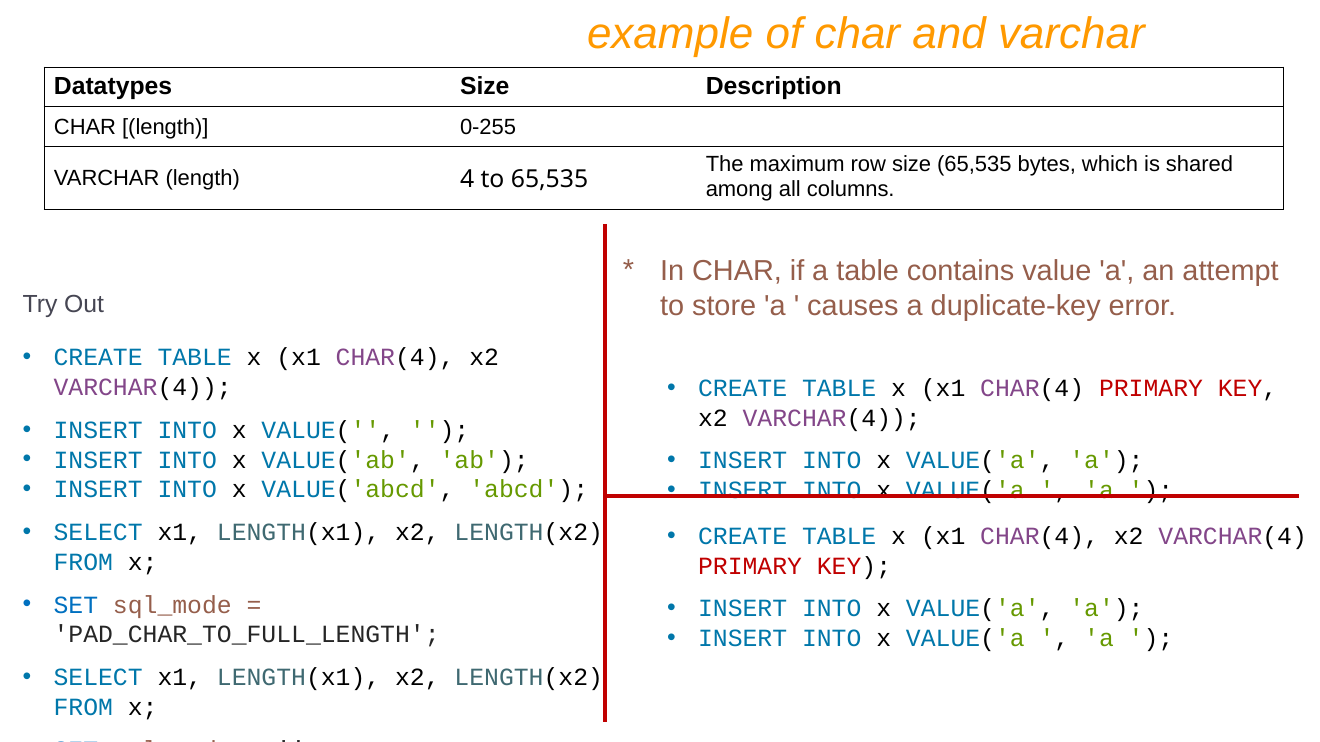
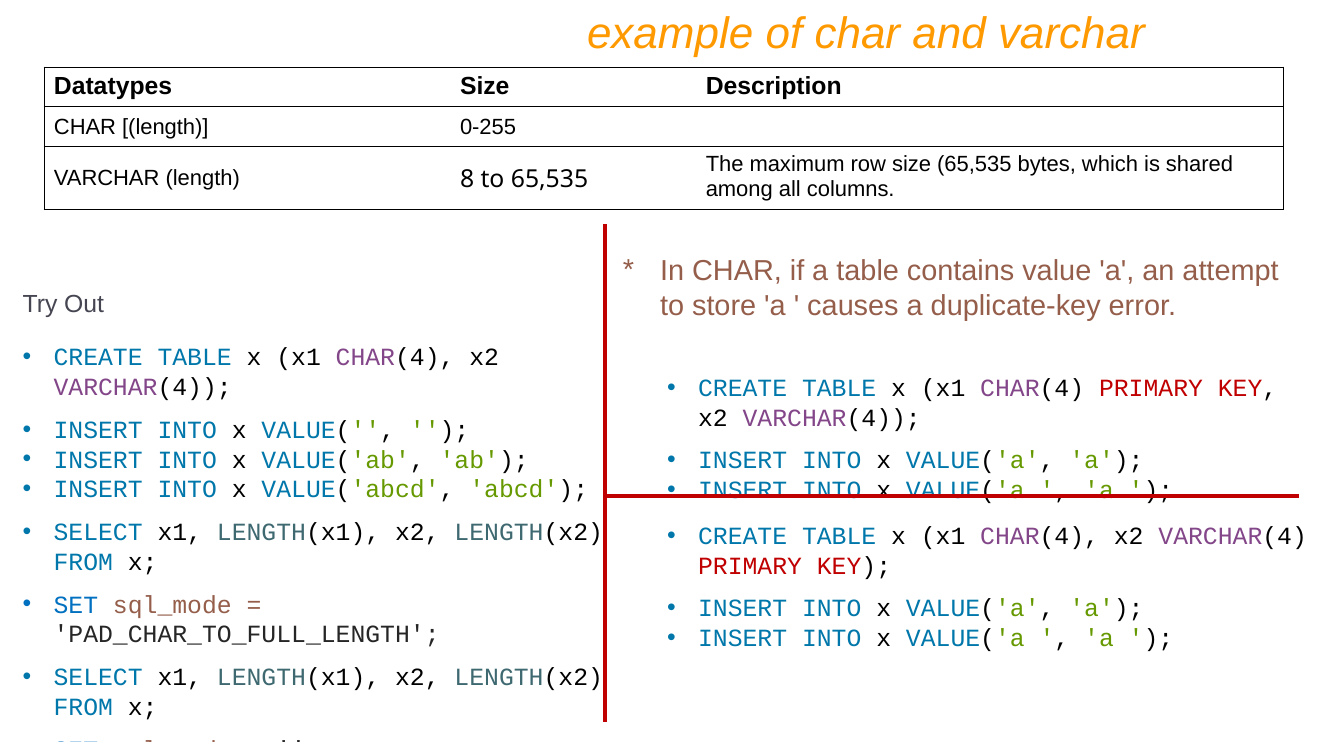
4: 4 -> 8 (467, 180)
